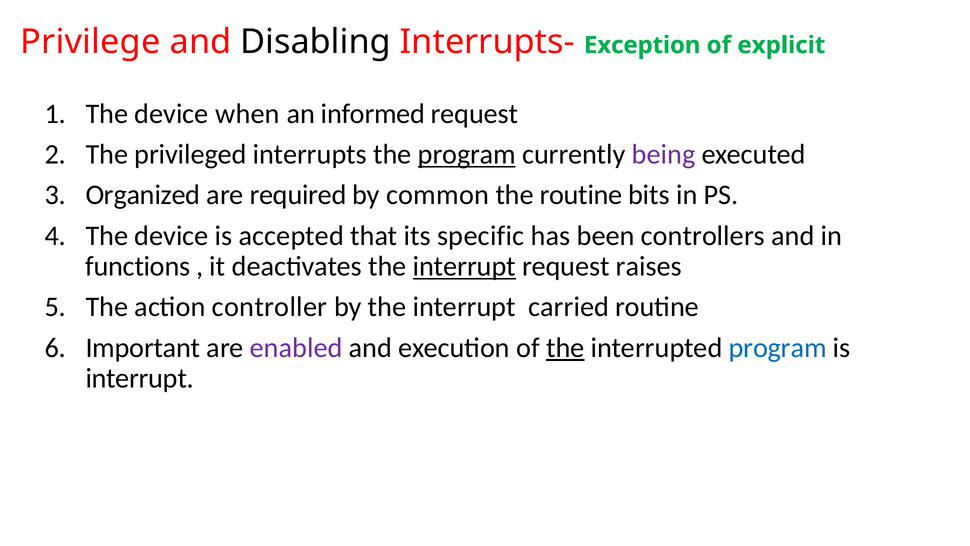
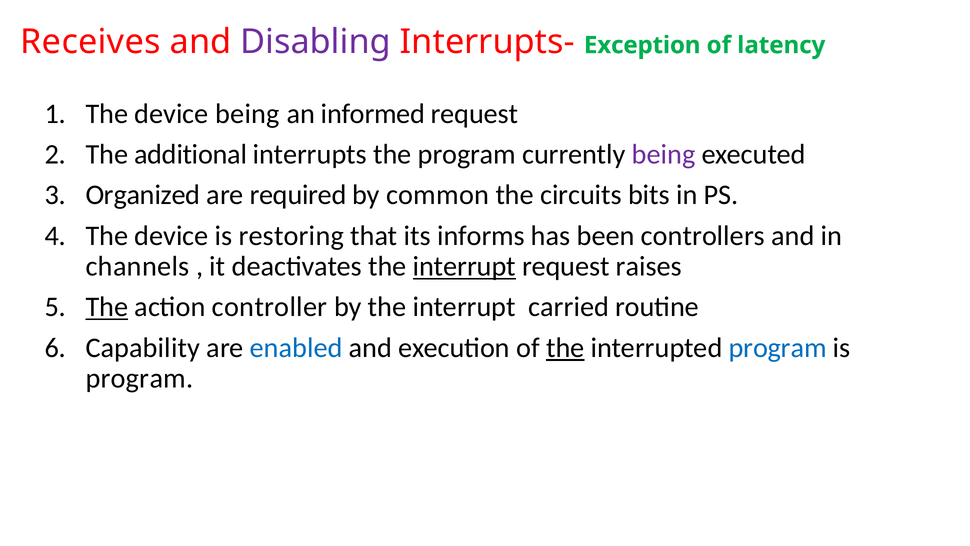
Privilege: Privilege -> Receives (90, 42)
Disabling colour: black -> purple (316, 42)
explicit: explicit -> latency (781, 45)
device when: when -> being (247, 114)
privileged: privileged -> additional (191, 154)
program underline: present -> none (467, 154)
the routine: routine -> circuits (581, 195)
accepted: accepted -> restoring (291, 236)
specific: specific -> informs (481, 236)
functions: functions -> channels (138, 266)
The underline: none -> present (107, 307)
Important: Important -> Capability (143, 348)
enabled colour: purple -> blue (296, 348)
interrupt: interrupt -> program (139, 378)
